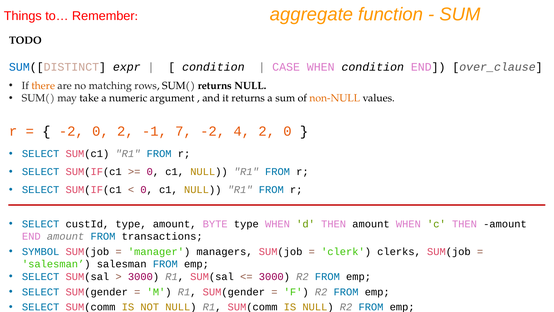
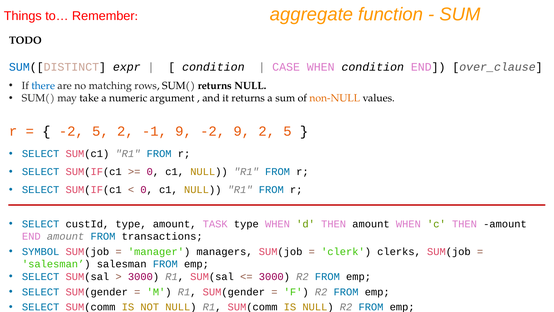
there colour: orange -> blue (43, 86)
-2 0: 0 -> 5 (100, 131)
-1 7: 7 -> 9 (184, 131)
-2 4: 4 -> 9 (242, 131)
2 0: 0 -> 5 (287, 131)
BYTE: BYTE -> TASK (215, 224)
